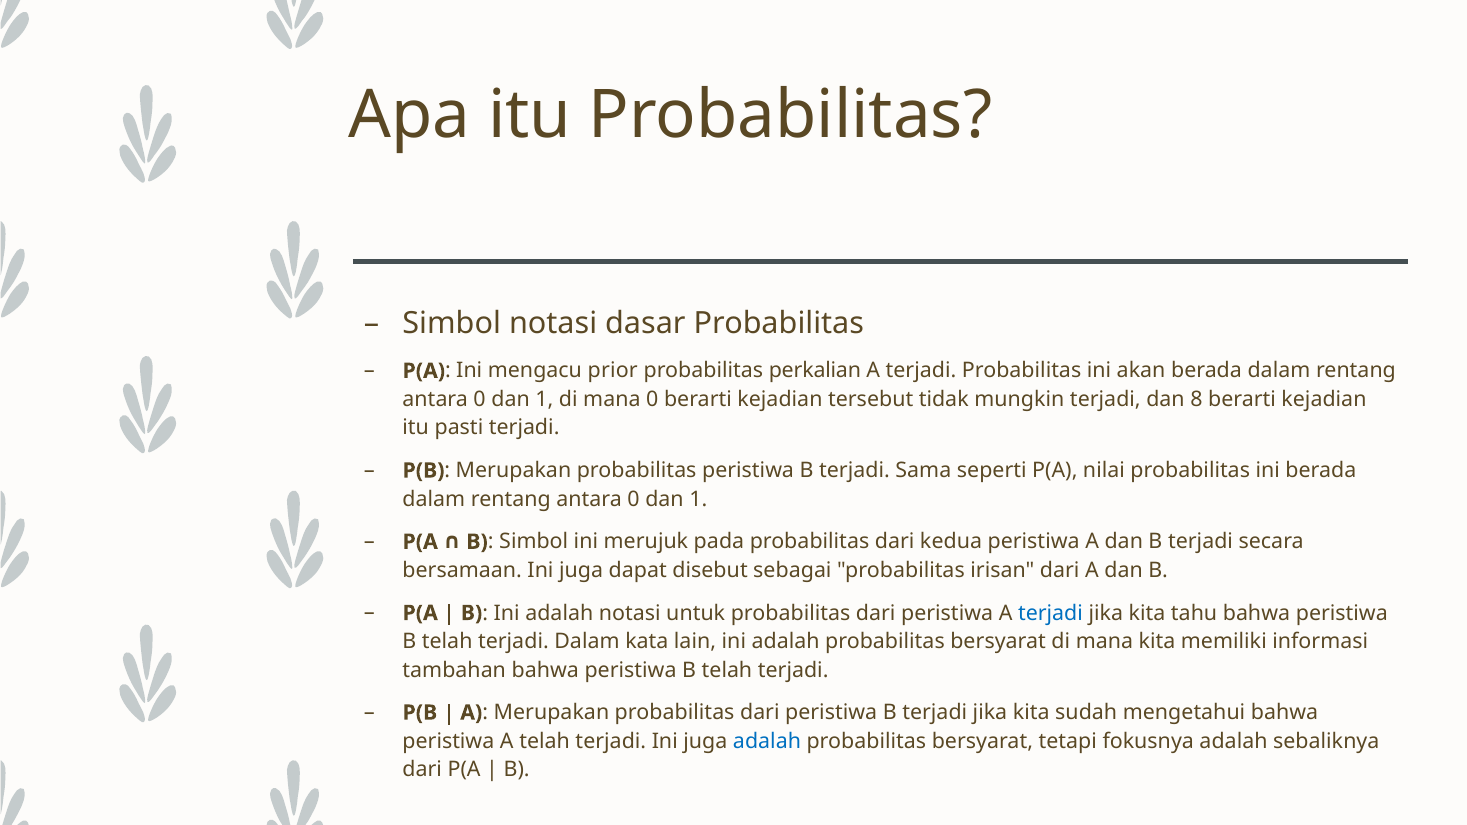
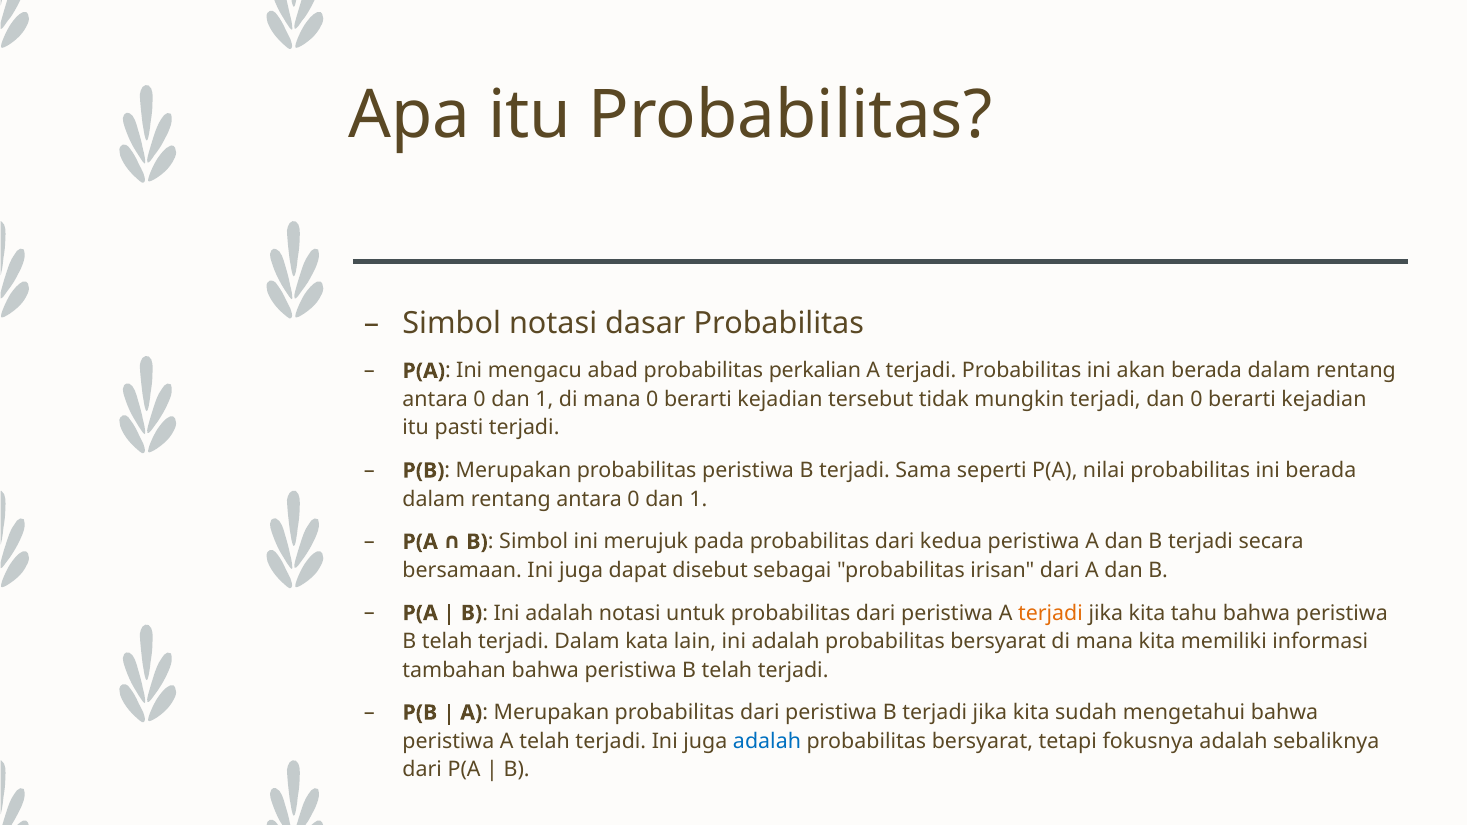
prior: prior -> abad (613, 371)
dan 8: 8 -> 0 (1196, 399)
terjadi colour: blue -> orange (1050, 613)
